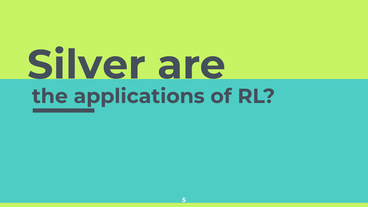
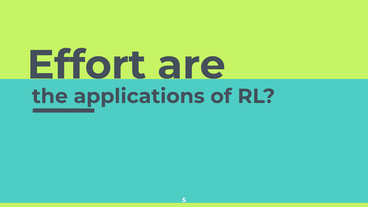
Silver: Silver -> Effort (87, 65)
